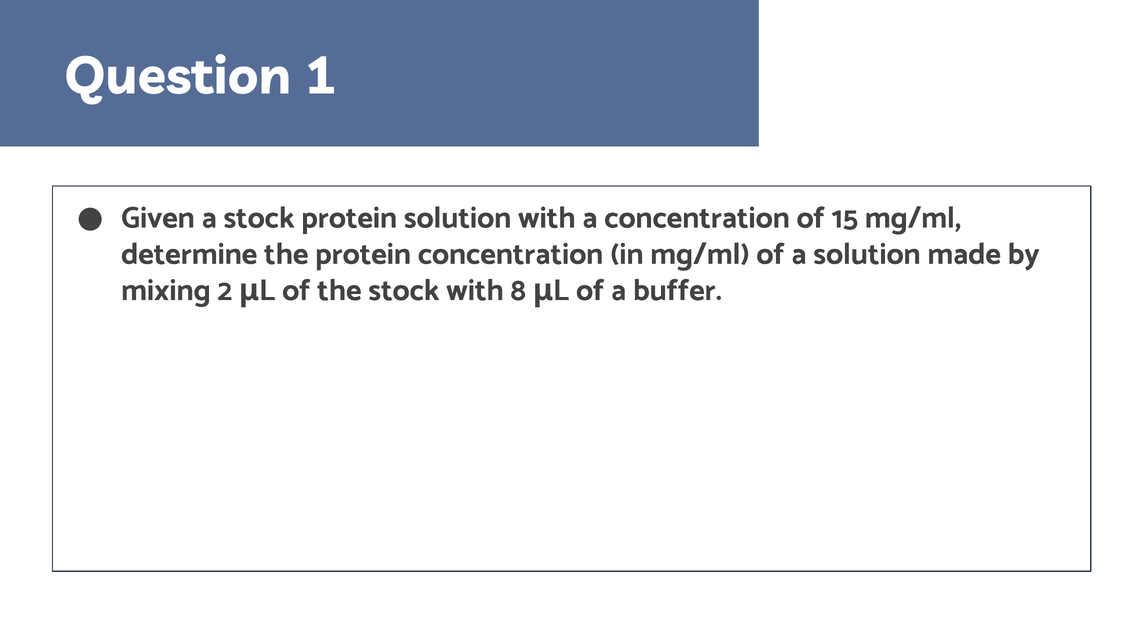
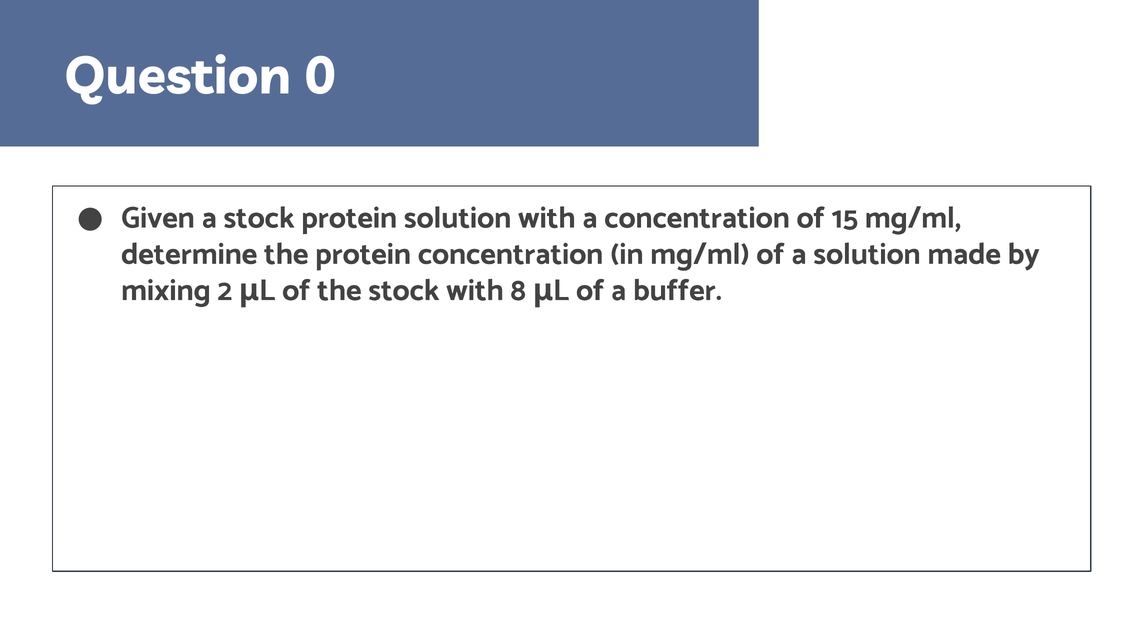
1: 1 -> 0 (321, 76)
